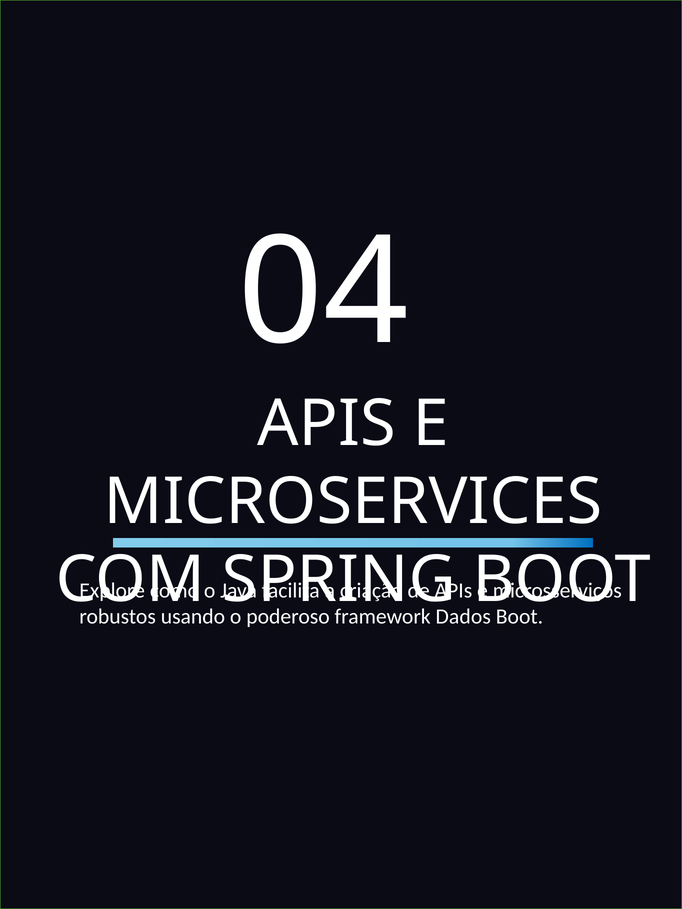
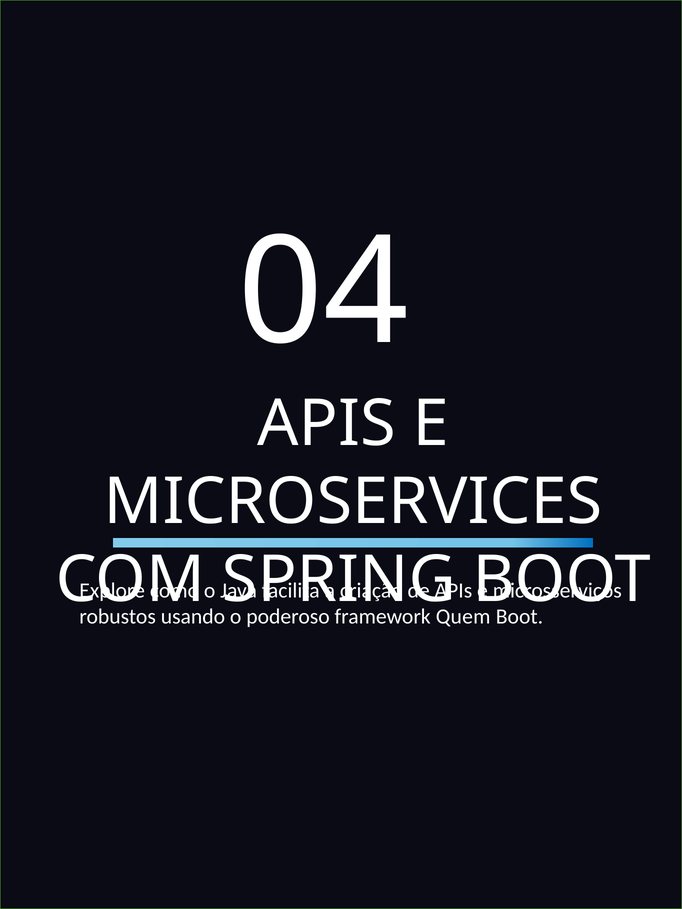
Dados: Dados -> Quem (463, 617)
